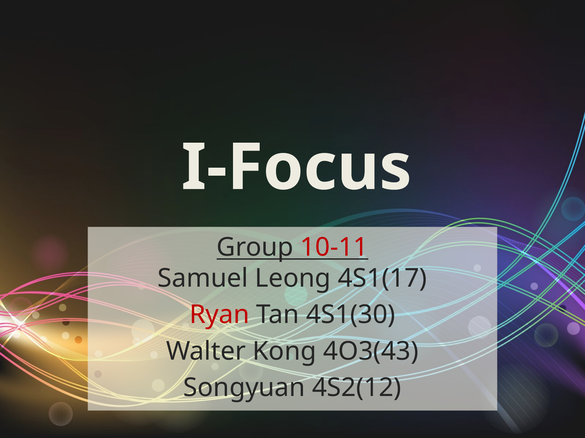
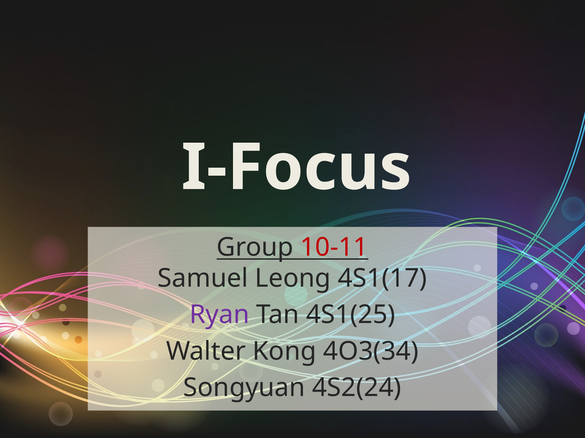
Ryan colour: red -> purple (219, 315)
4S1(30: 4S1(30 -> 4S1(25 (351, 315)
4O3(43: 4O3(43 -> 4O3(34 (371, 352)
4S2(12: 4S2(12 -> 4S2(24 (357, 388)
